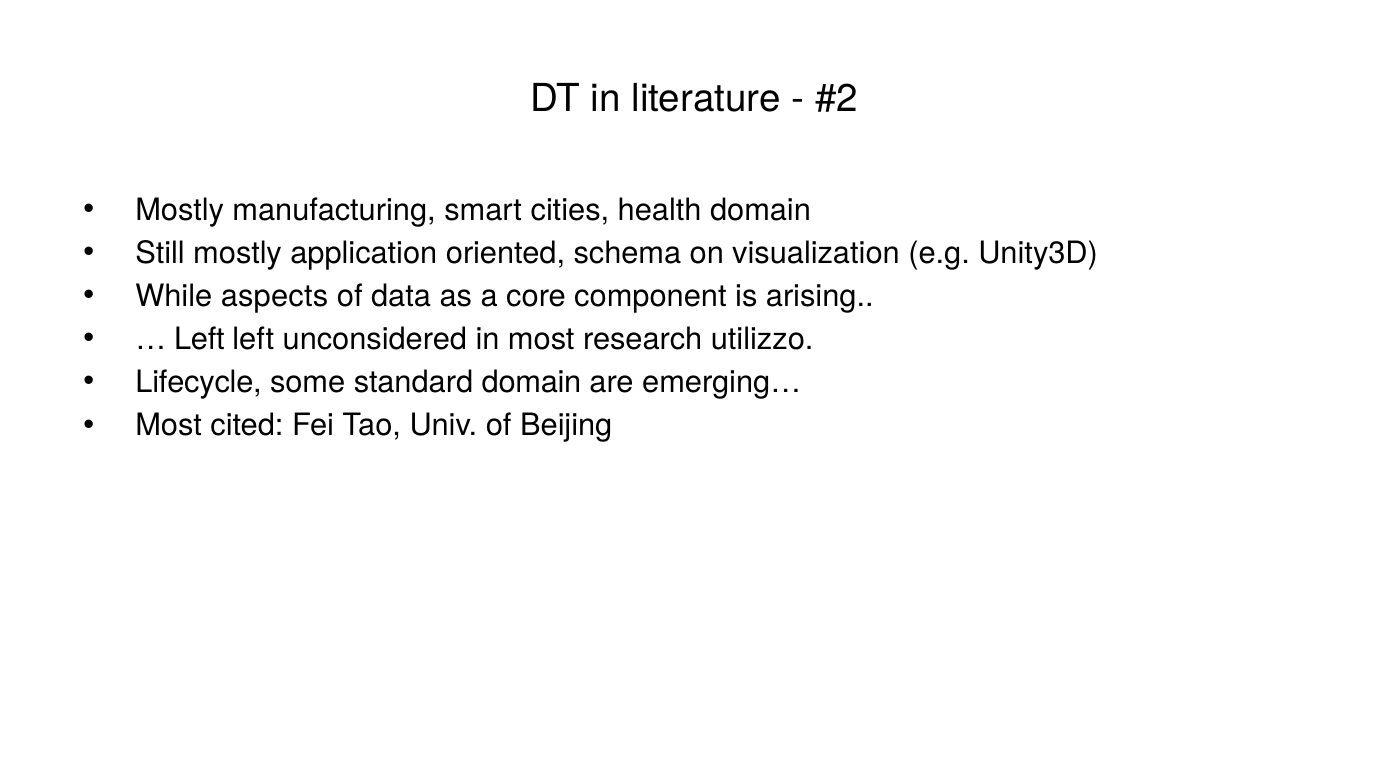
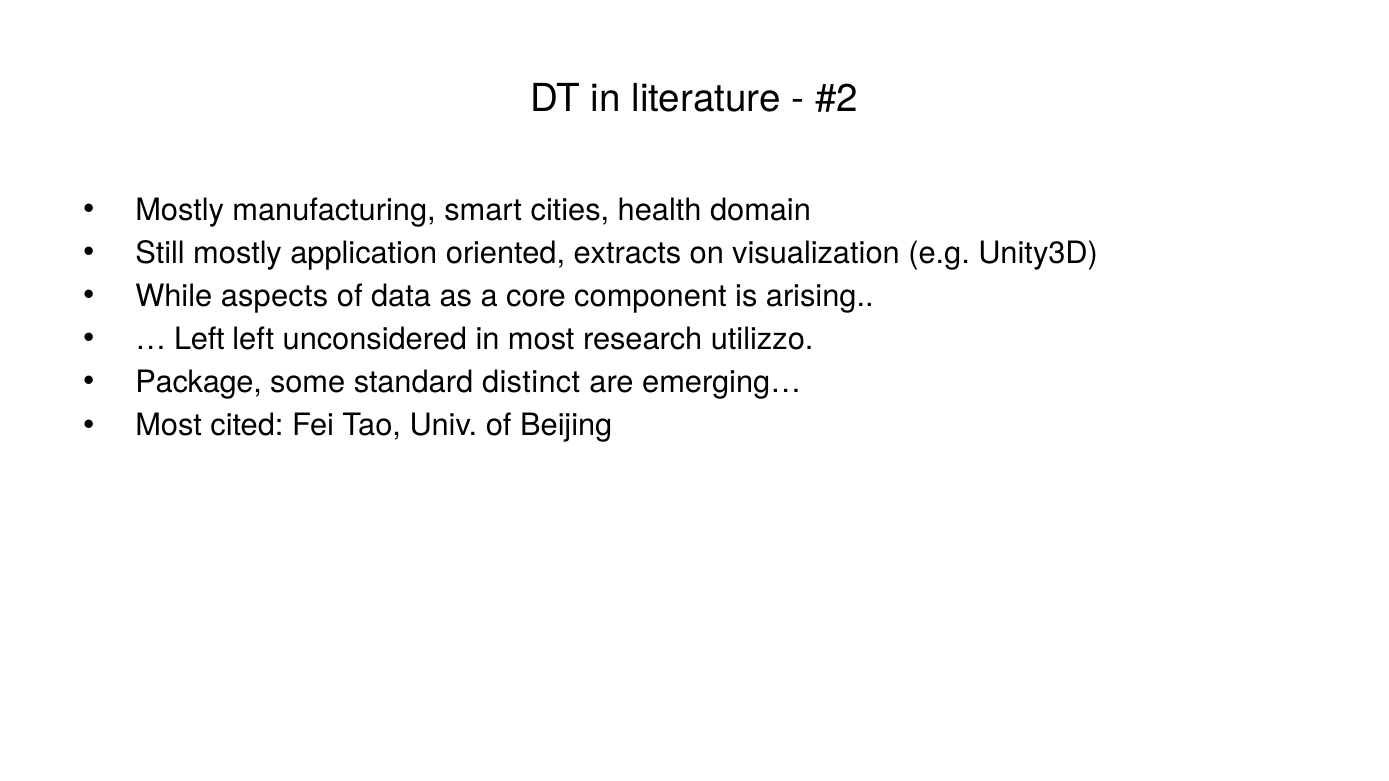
schema: schema -> extracts (627, 253)
Lifecycle: Lifecycle -> Package (199, 383)
standard domain: domain -> distinct (531, 383)
